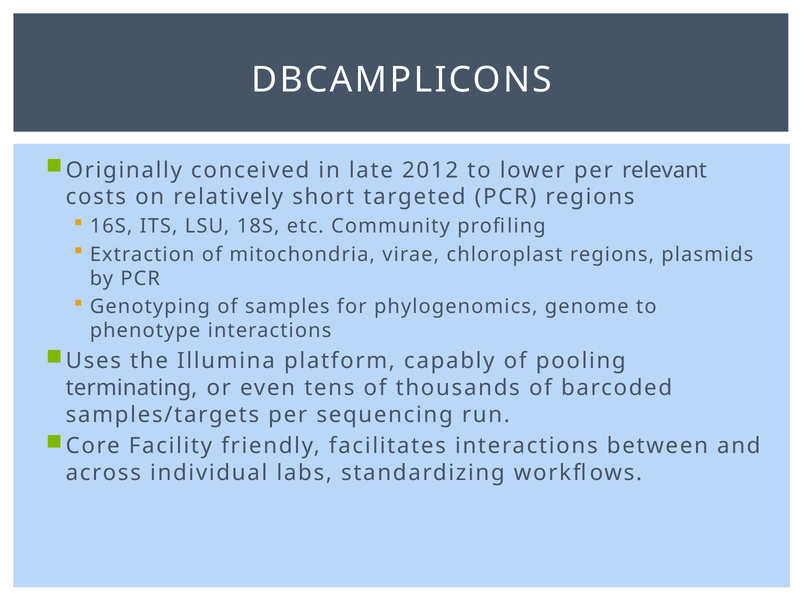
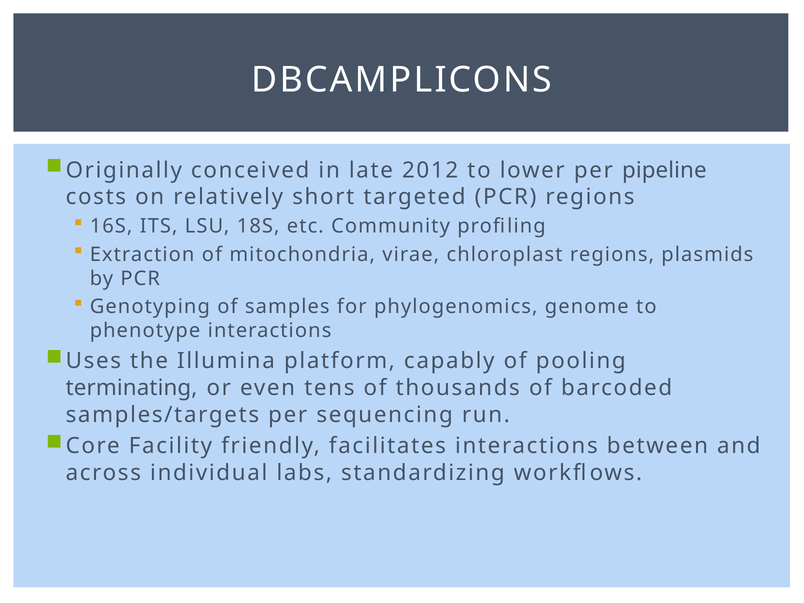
relevant: relevant -> pipeline (664, 170)
